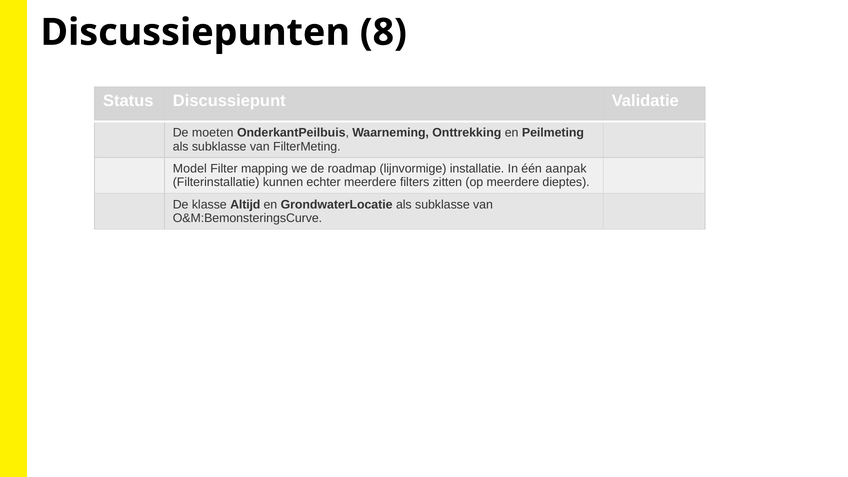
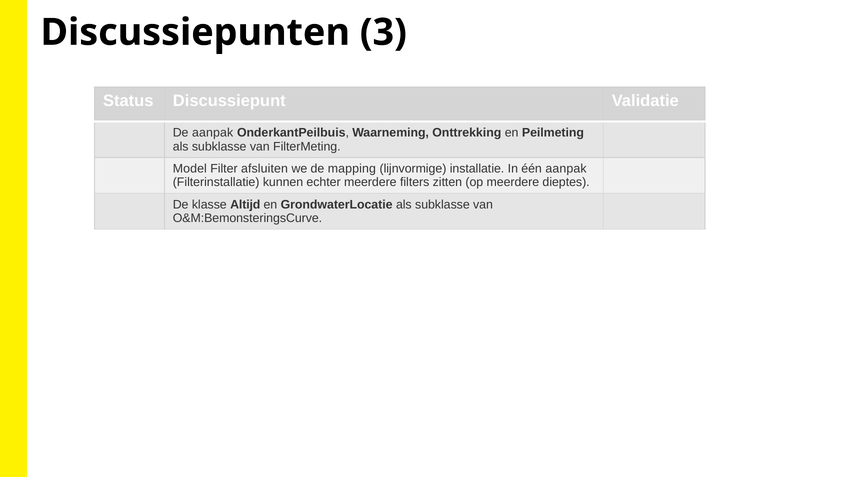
8: 8 -> 3 (383, 32)
De moeten: moeten -> aanpak (213, 133)
mapping: mapping -> afsluiten (264, 169)
roadmap: roadmap -> mapping (352, 169)
